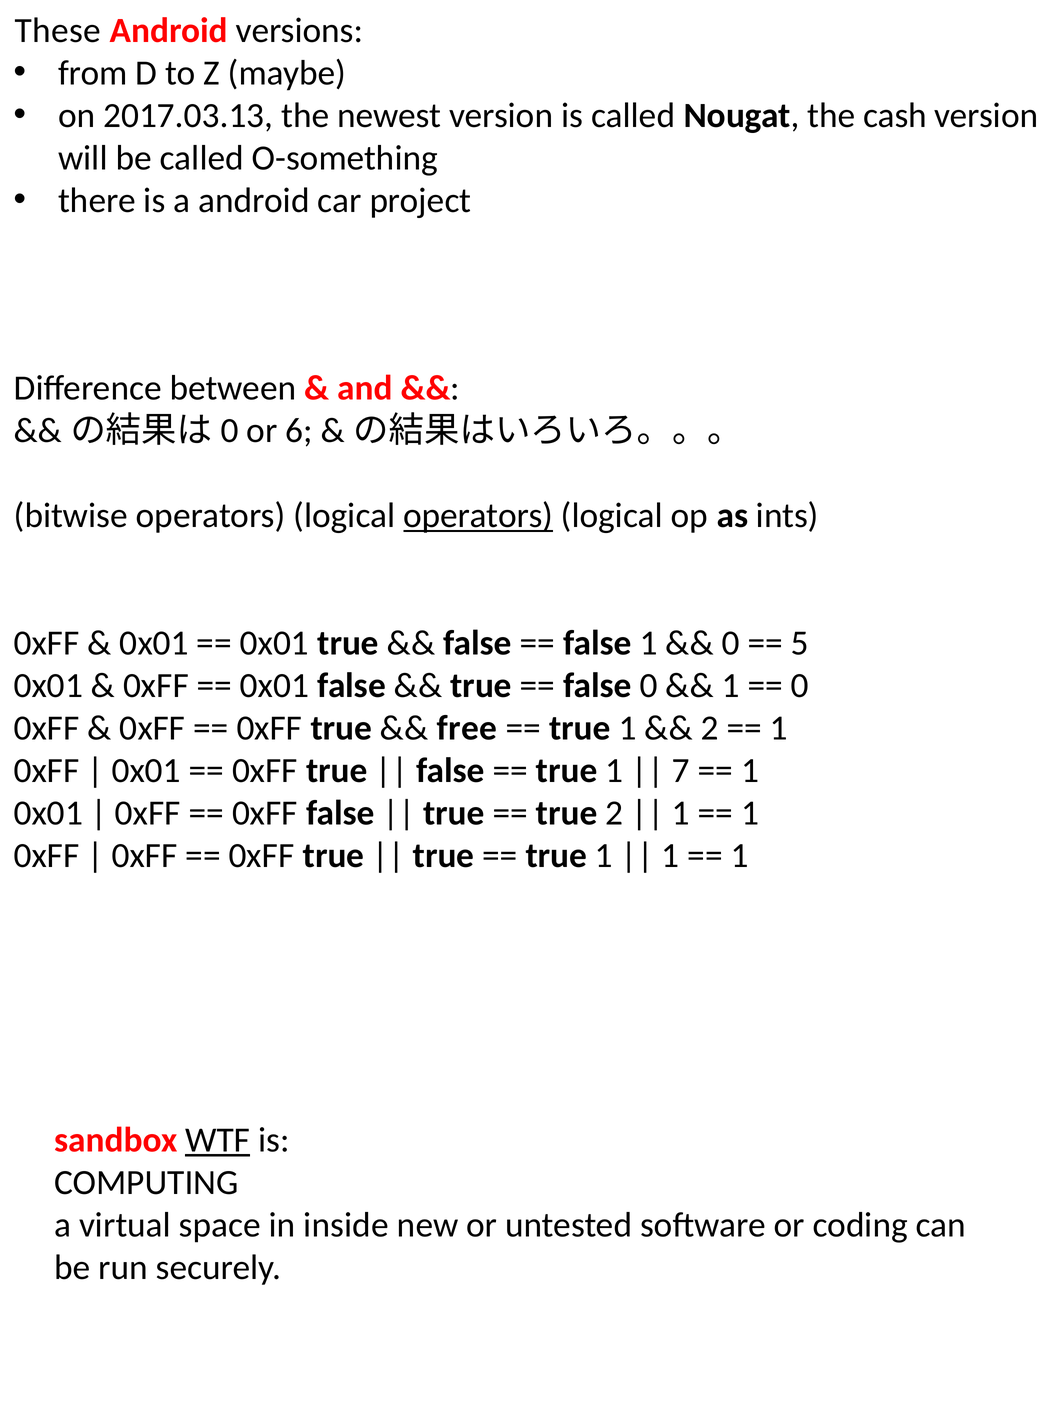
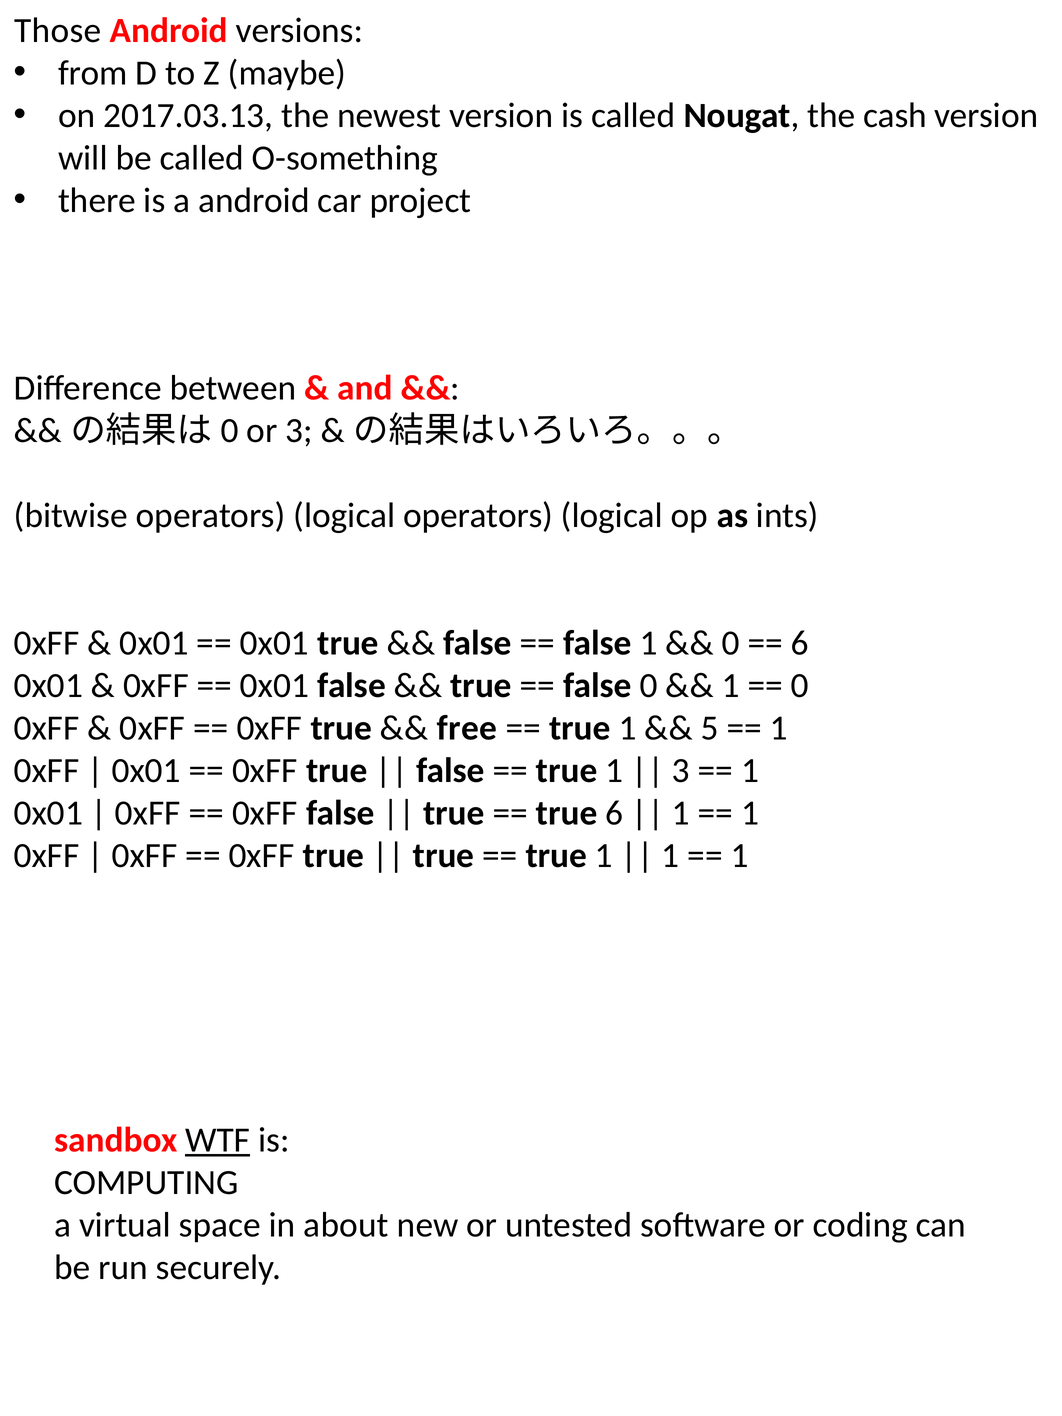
These: These -> Those (58, 31)
or 6: 6 -> 3 (299, 431)
operators underline: present -> none (478, 516)
5: 5 -> 6 (800, 643)
2: 2 -> 5 (710, 728)
7: 7 -> 3 (681, 771)
true 2: 2 -> 6 (614, 813)
inside: inside -> about (346, 1225)
